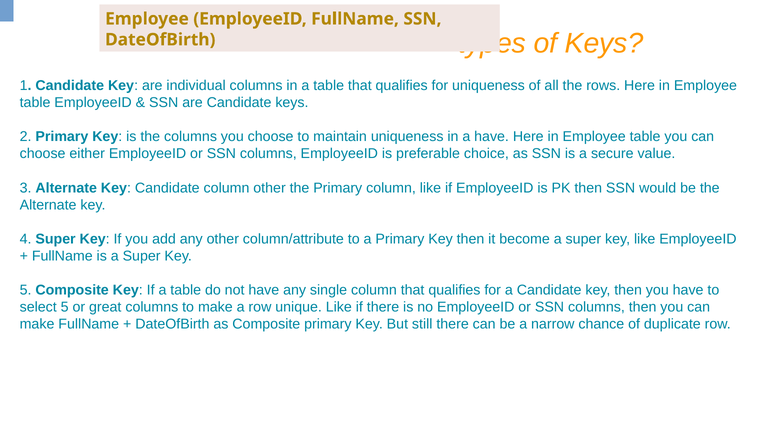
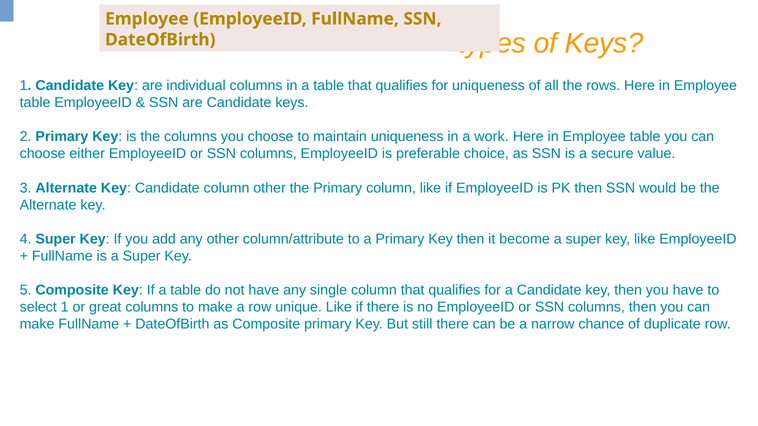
a have: have -> work (492, 137)
select 5: 5 -> 1 (65, 307)
